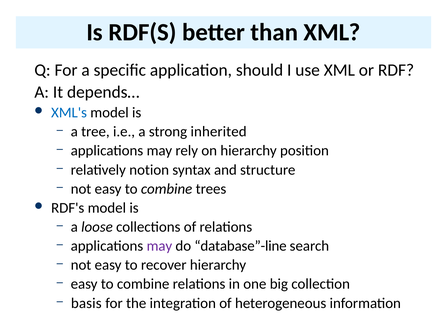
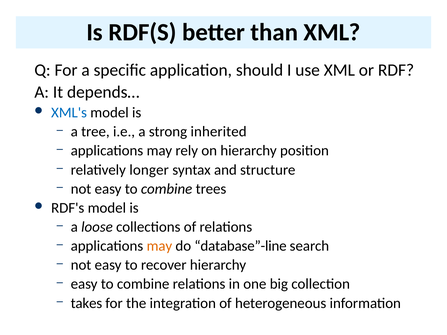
notion: notion -> longer (149, 170)
may colour: purple -> orange (159, 246)
basis: basis -> takes (86, 303)
